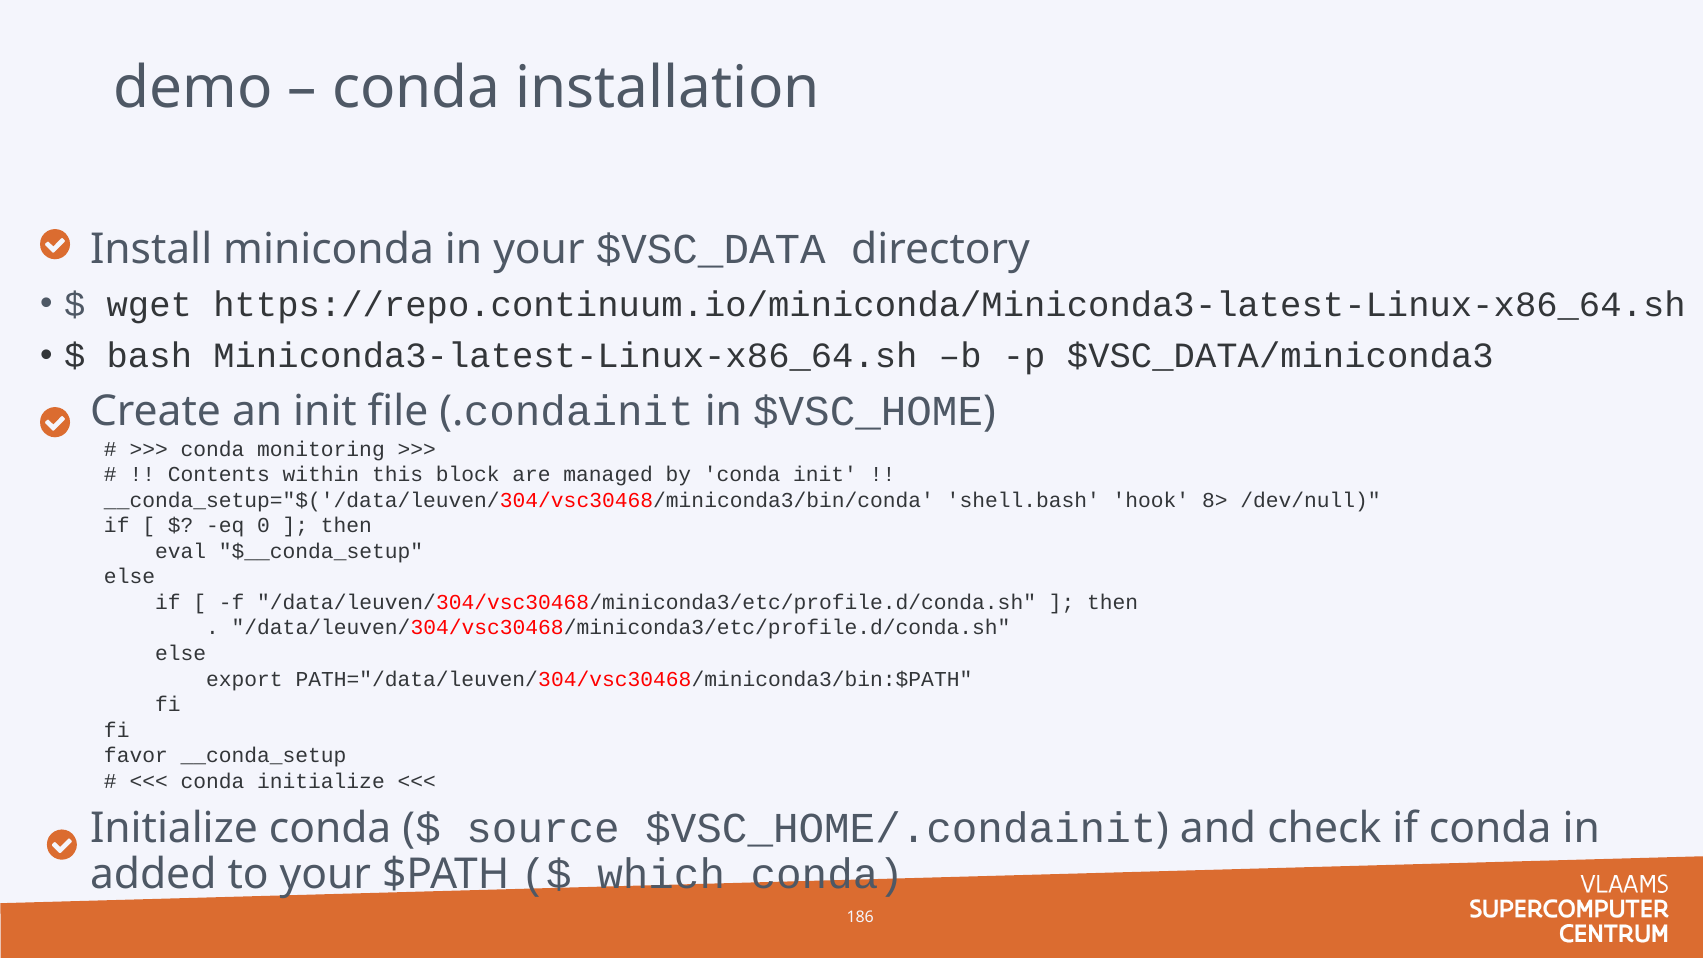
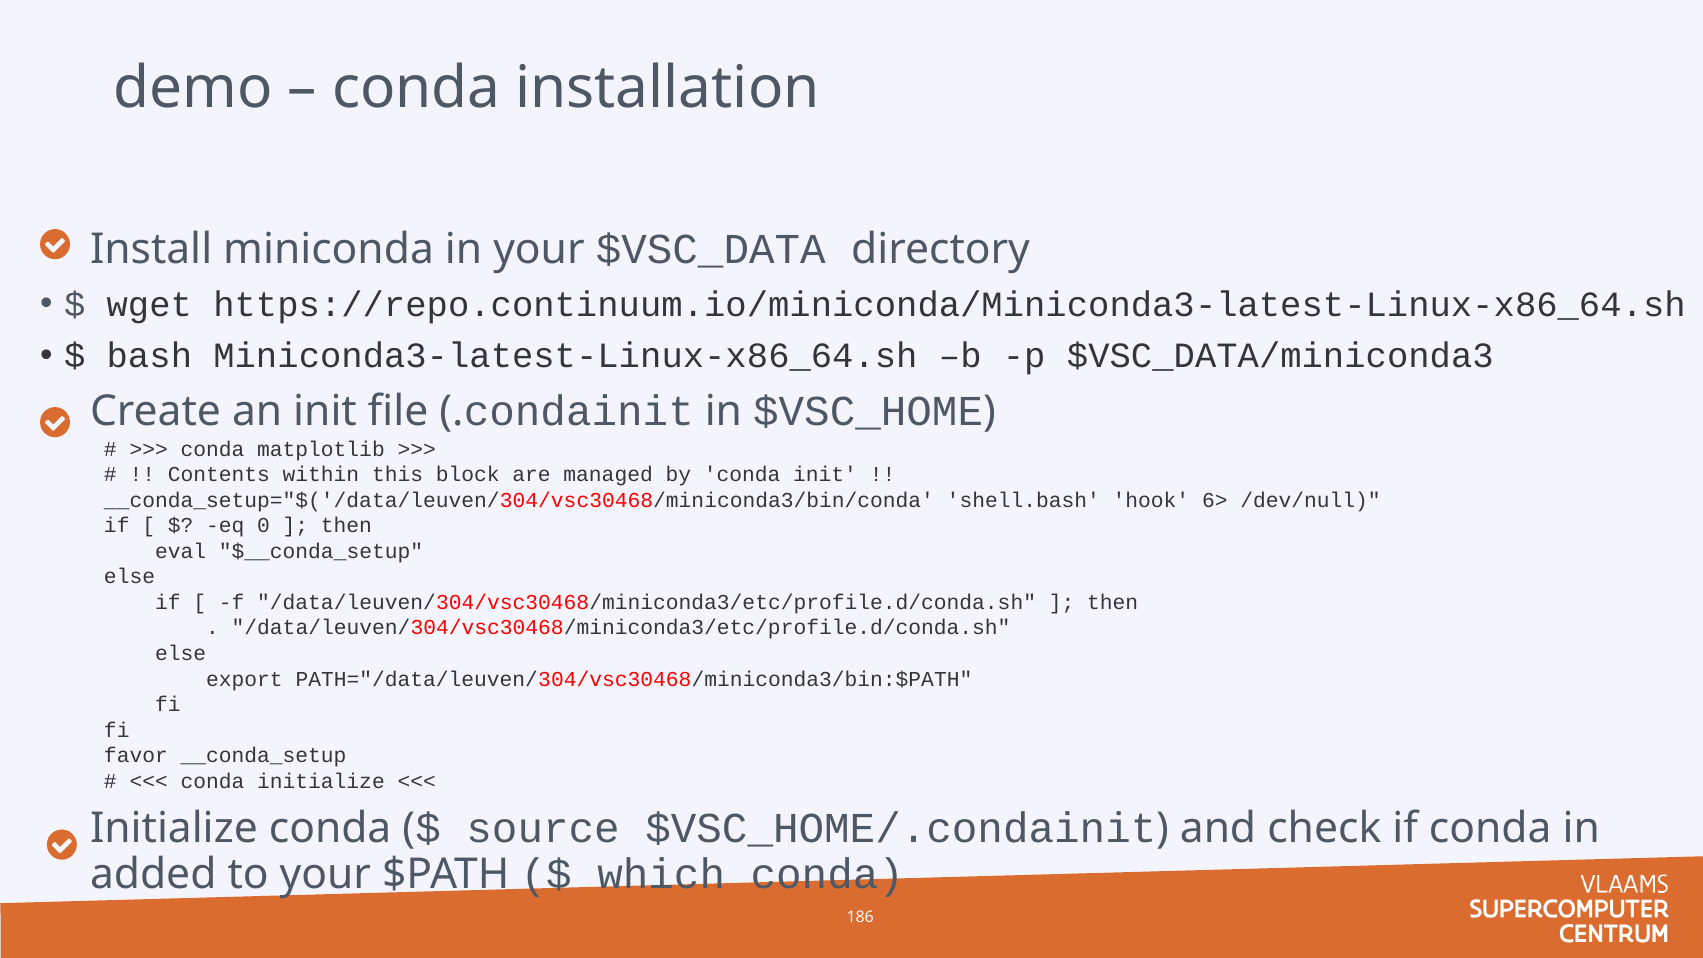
monitoring: monitoring -> matplotlib (321, 449)
8>: 8> -> 6> (1215, 500)
